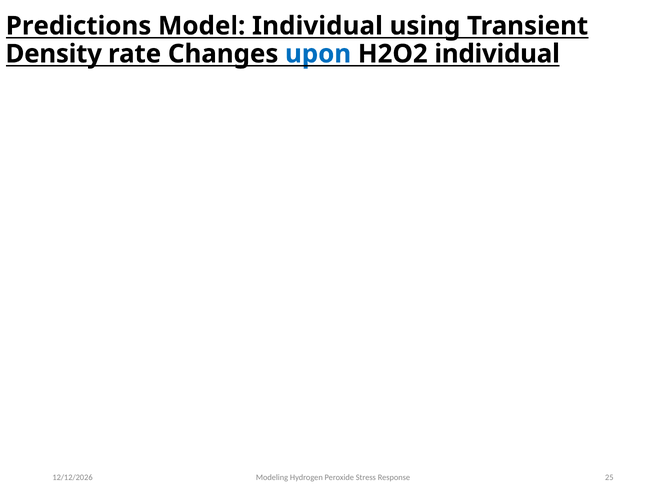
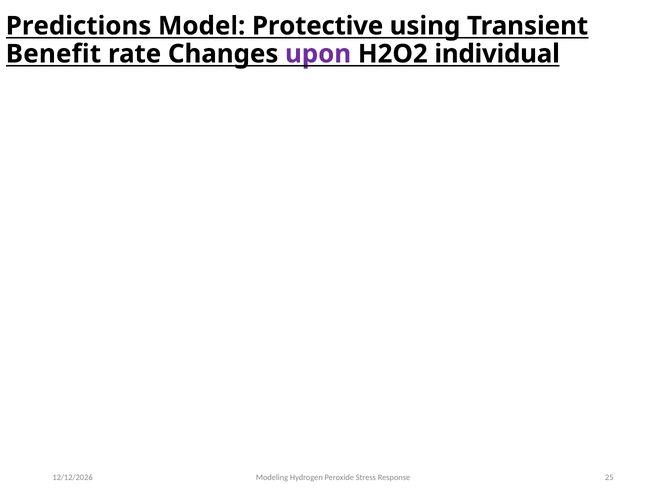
Model Individual: Individual -> Protective (318, 26)
Density: Density -> Benefit (53, 54)
upon colour: blue -> purple (318, 54)
